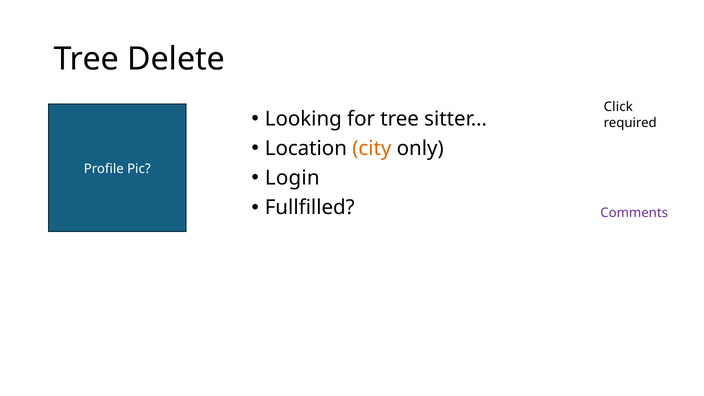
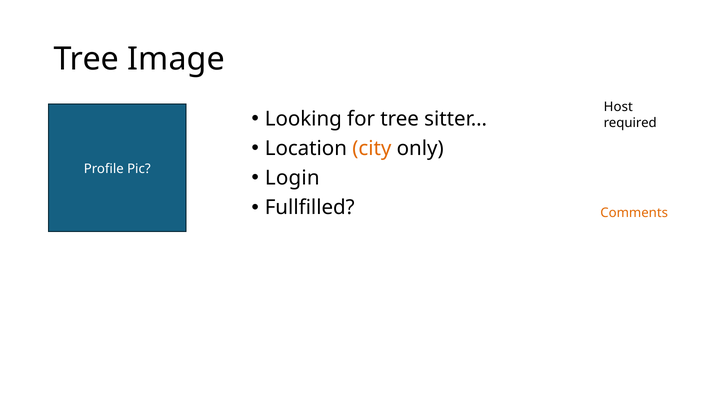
Delete: Delete -> Image (176, 59)
Click: Click -> Host (618, 107)
Comments colour: purple -> orange (634, 213)
